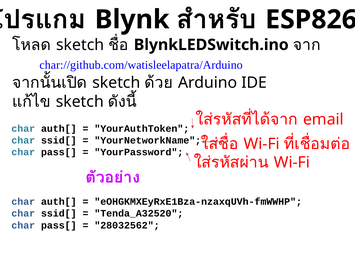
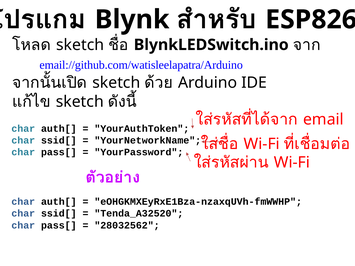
char://github.com/watisleelapatra/Arduino: char://github.com/watisleelapatra/Arduino -> email://github.com/watisleelapatra/Arduino (141, 65)
